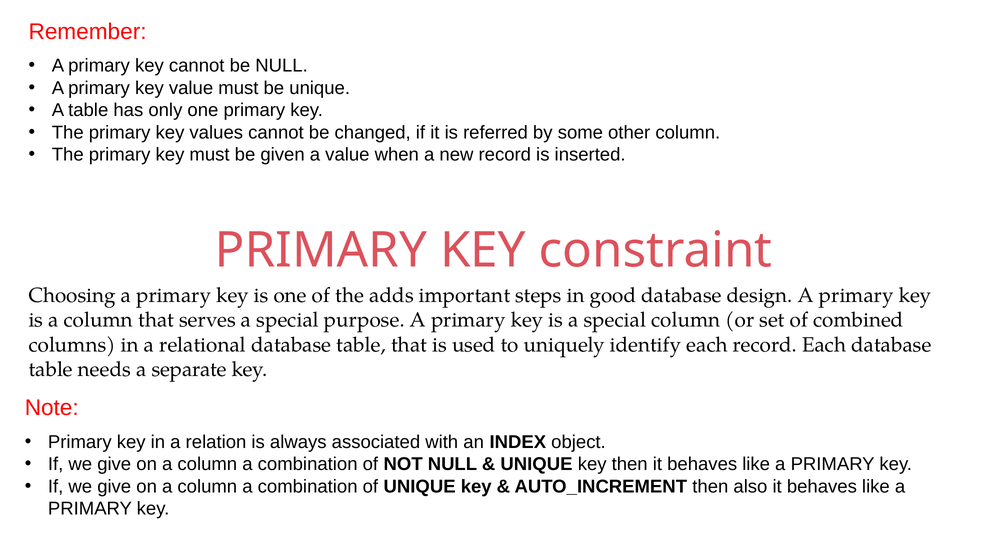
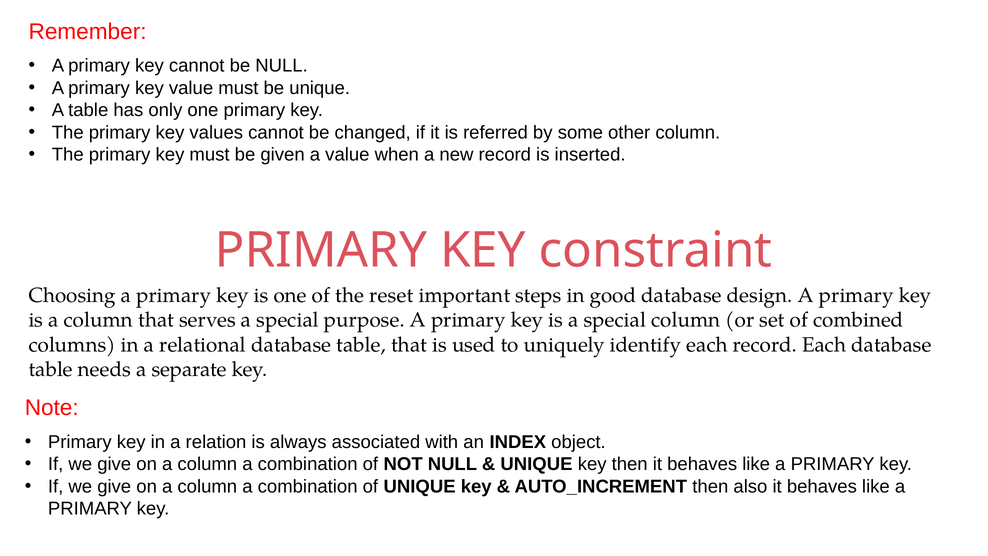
adds: adds -> reset (391, 295)
